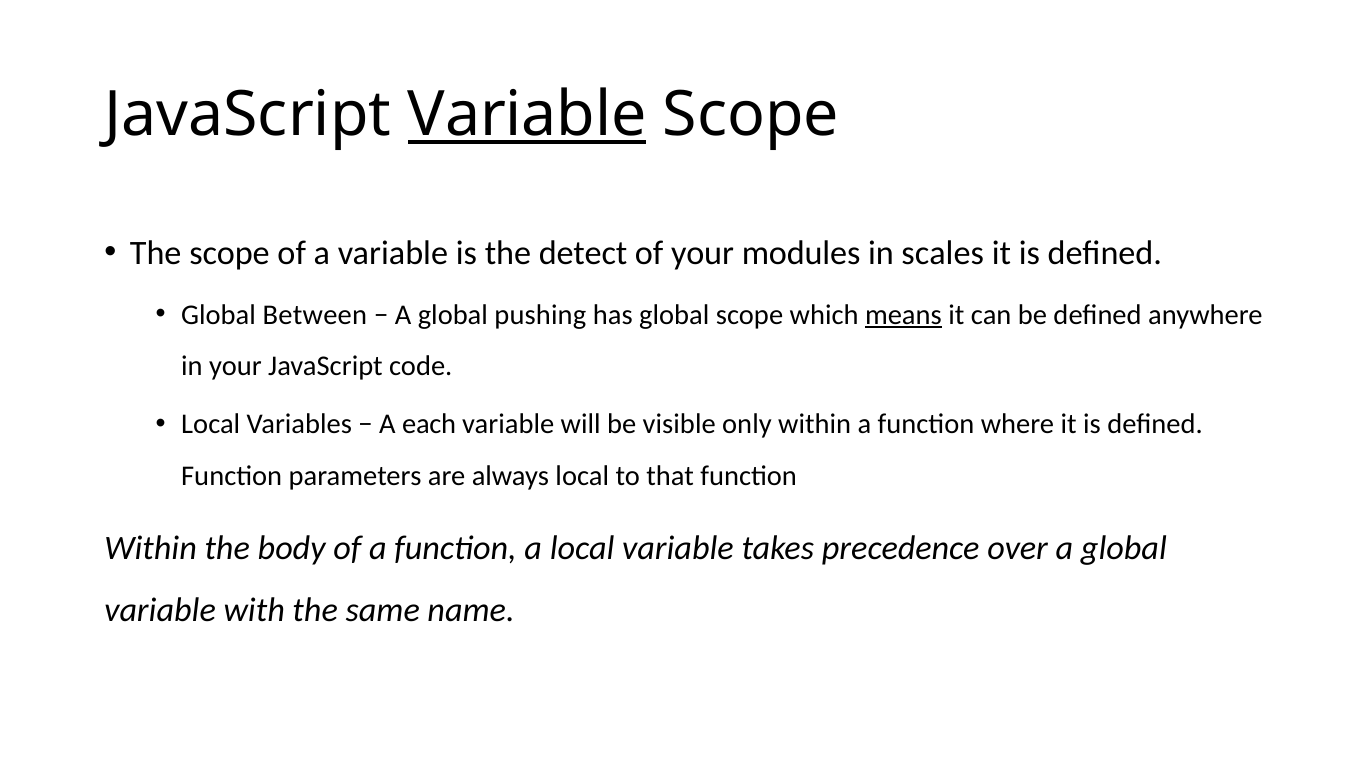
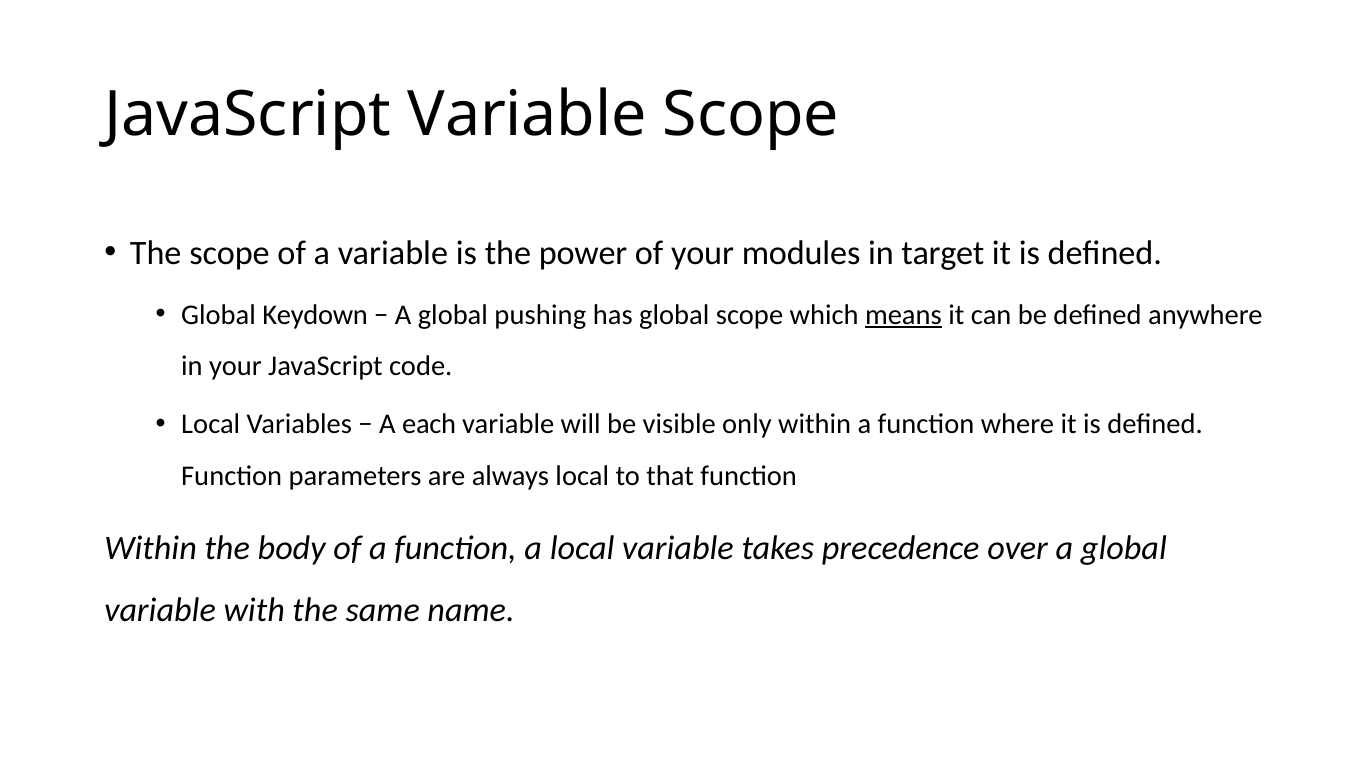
Variable underline: present -> none (527, 115)
detect: detect -> power (583, 253)
scales: scales -> target (943, 253)
Between: Between -> Keydown (315, 315)
